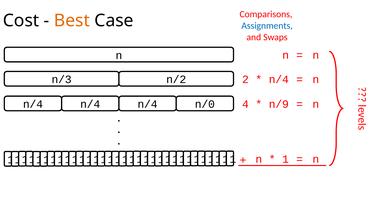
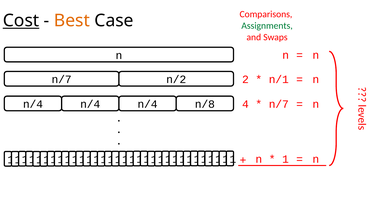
Cost underline: none -> present (21, 21)
Assignments colour: blue -> green (267, 26)
n/4: n/4 -> n/1 (279, 79)
n/3: n/3 -> n/7 (62, 79)
n/9: n/9 -> n/7 (279, 104)
n/0: n/0 -> n/8 (205, 104)
